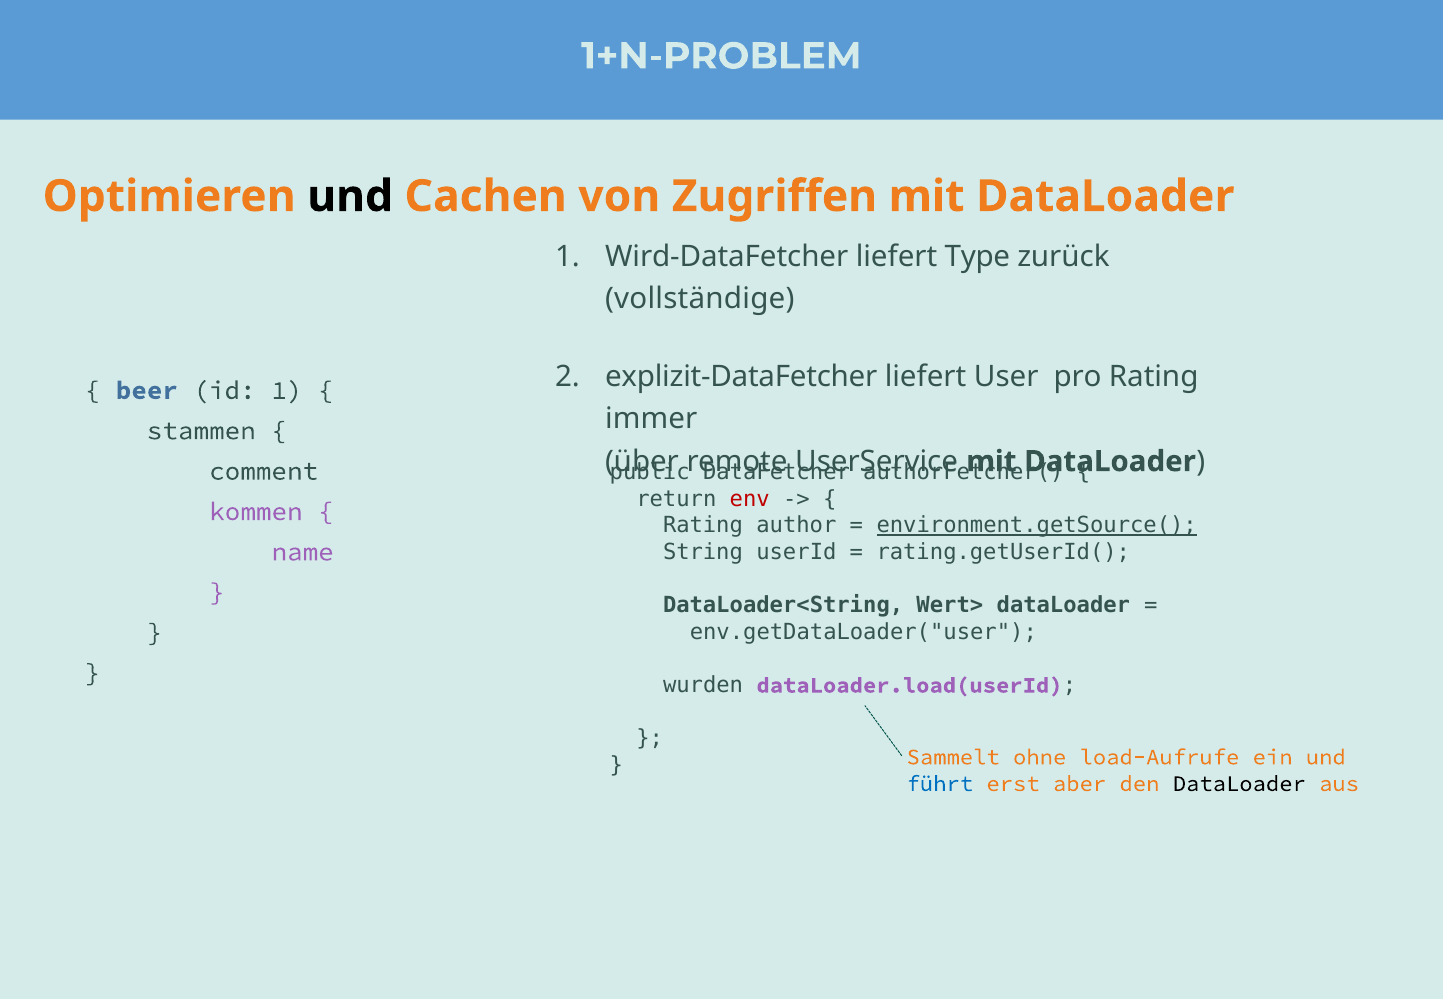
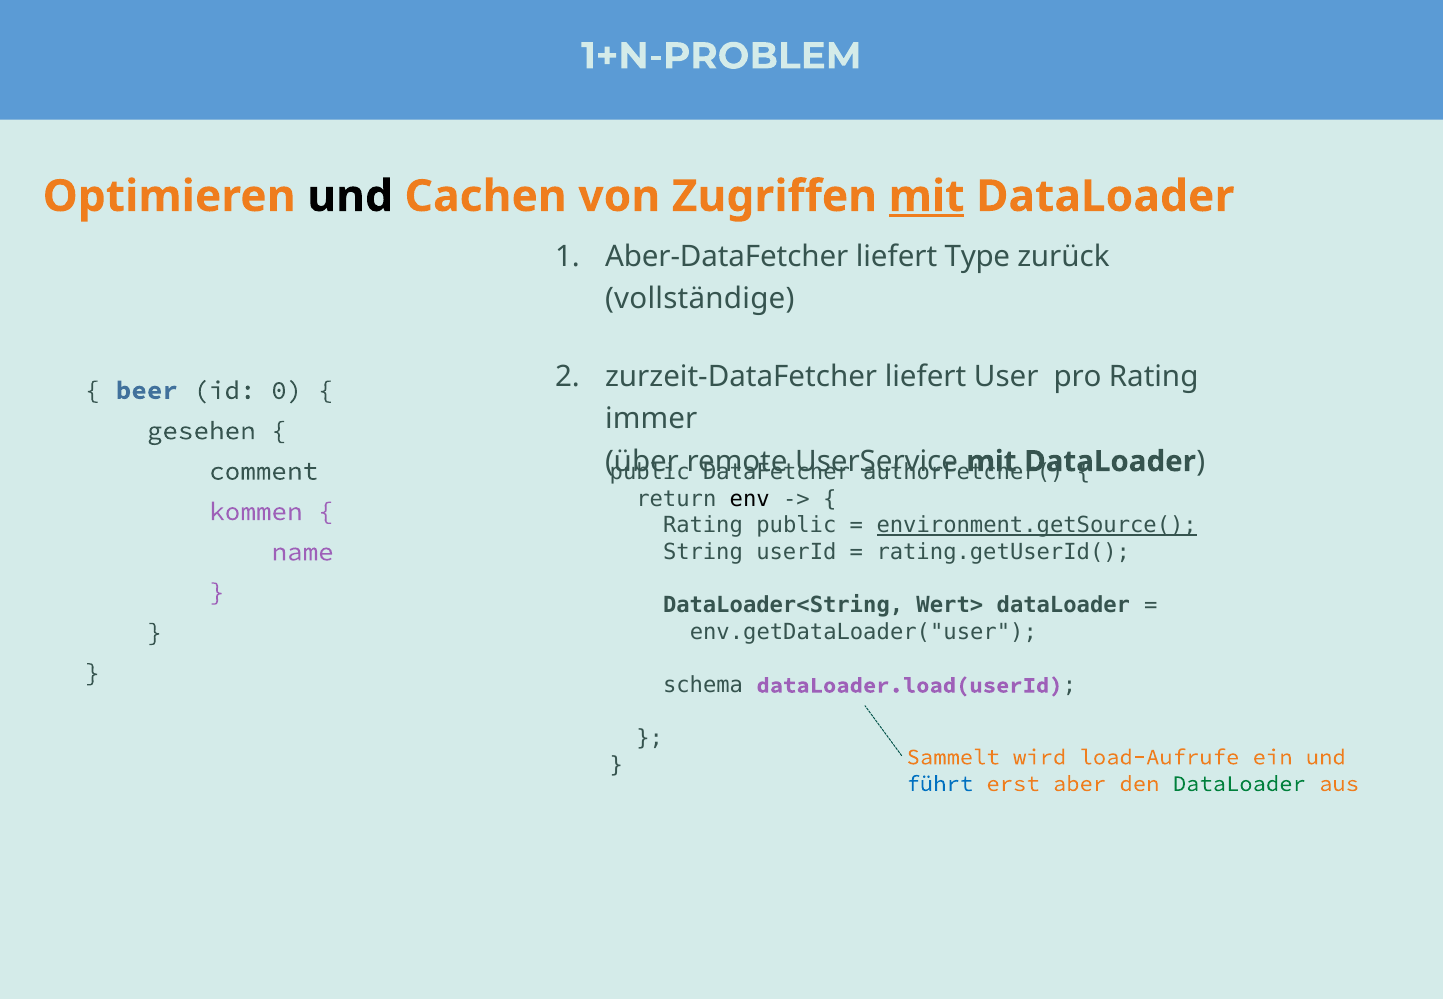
mit underline: none -> present (927, 196)
Wird-DataFetcher: Wird-DataFetcher -> Aber-DataFetcher (727, 256)
explizit-DataFetcher: explizit-DataFetcher -> zurzeit-DataFetcher (741, 376)
id 1: 1 -> 0 (287, 390)
stammen: stammen -> gesehen (201, 431)
env colour: red -> black (750, 499)
Rating author: author -> public (796, 525)
wurden: wurden -> schema (703, 685)
ohne: ohne -> wird (1040, 757)
DataLoader colour: black -> green (1239, 784)
